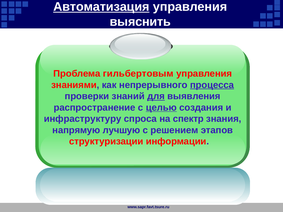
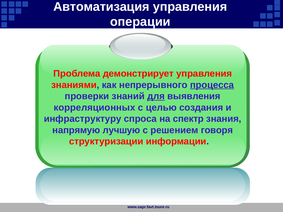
Автоматизация underline: present -> none (101, 7)
выяснить: выяснить -> операции (140, 22)
гильбертовым: гильбертовым -> демонстрирует (138, 74)
распространение: распространение -> корреляционных (95, 108)
целью underline: present -> none (161, 108)
этапов: этапов -> говоря (217, 130)
